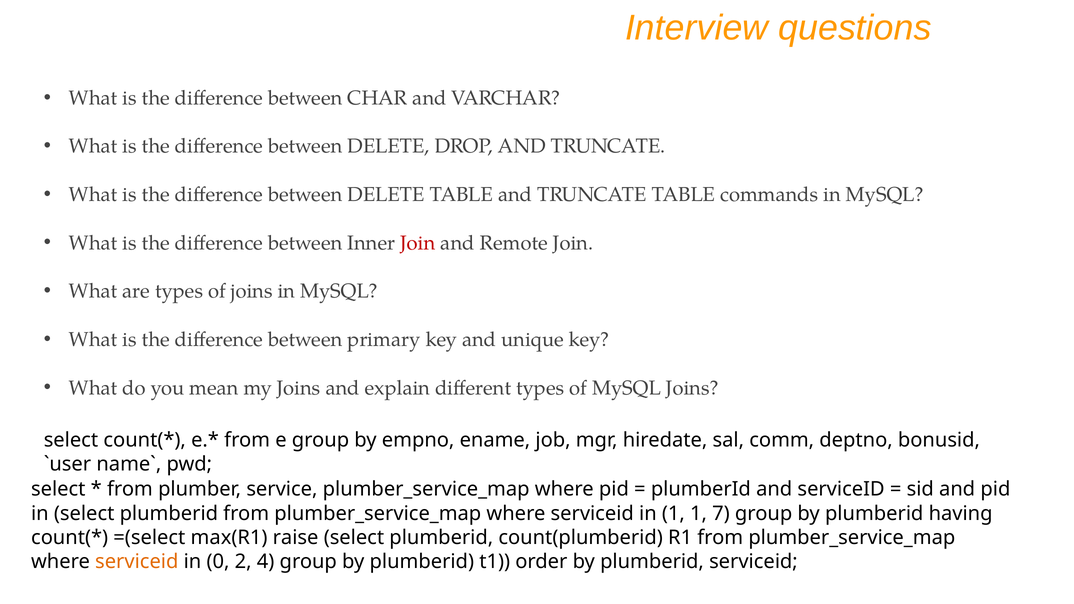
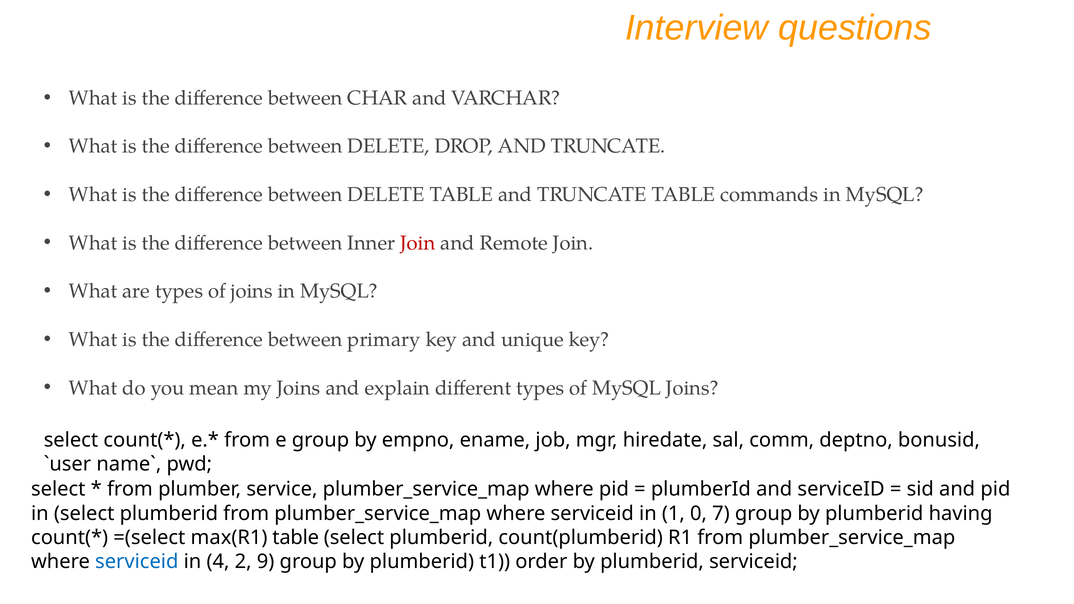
1 1: 1 -> 0 (699, 514)
max(R1 raise: raise -> table (296, 538)
serviceid colour: orange -> blue (137, 562)
0: 0 -> 4 (218, 562)
4: 4 -> 9 (266, 562)
